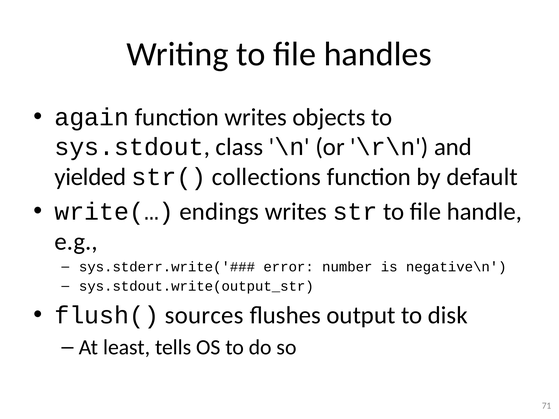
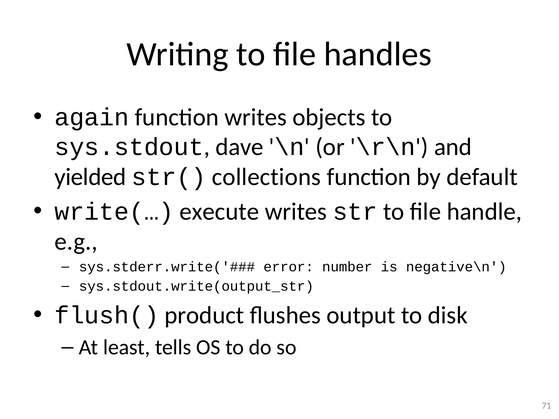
class: class -> dave (239, 147)
endings: endings -> execute (219, 212)
sources: sources -> product (204, 316)
